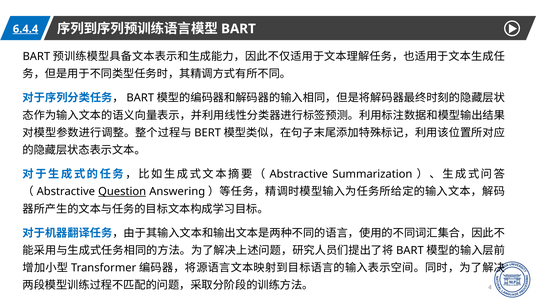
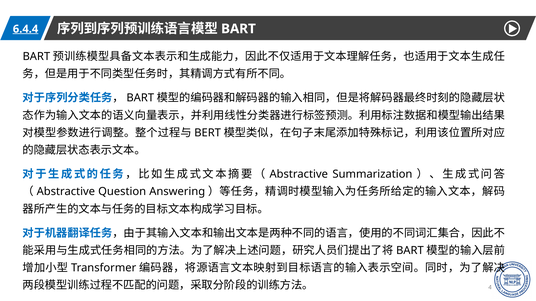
Question underline: present -> none (122, 192)
